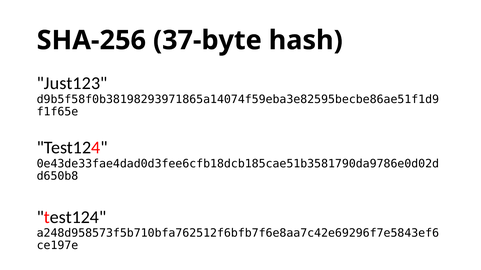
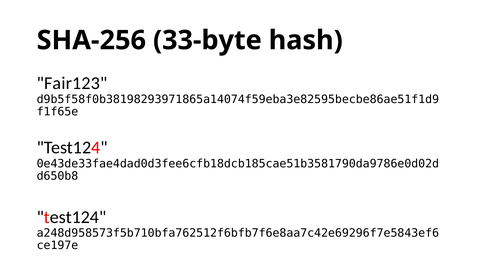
37-byte: 37-byte -> 33-byte (207, 40)
Just123: Just123 -> Fair123 (72, 83)
